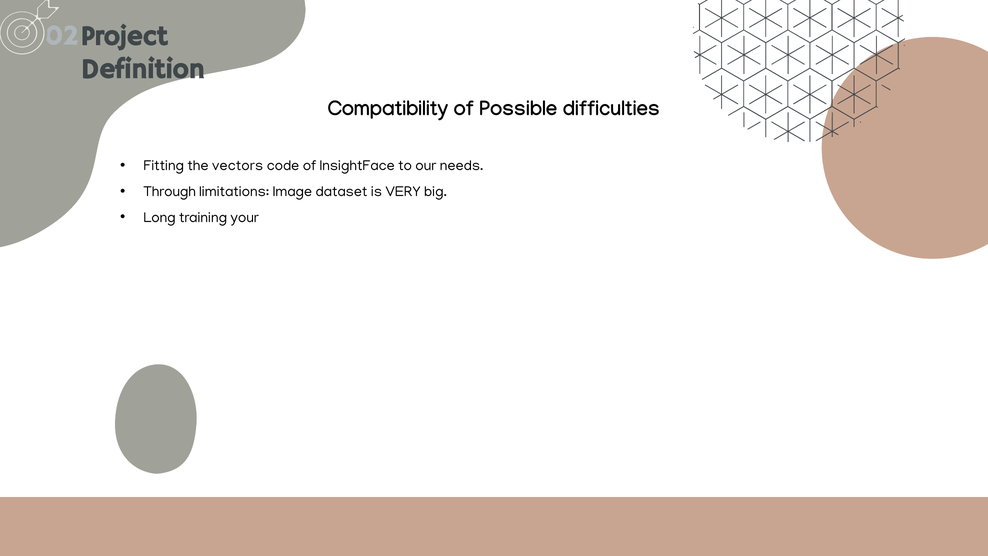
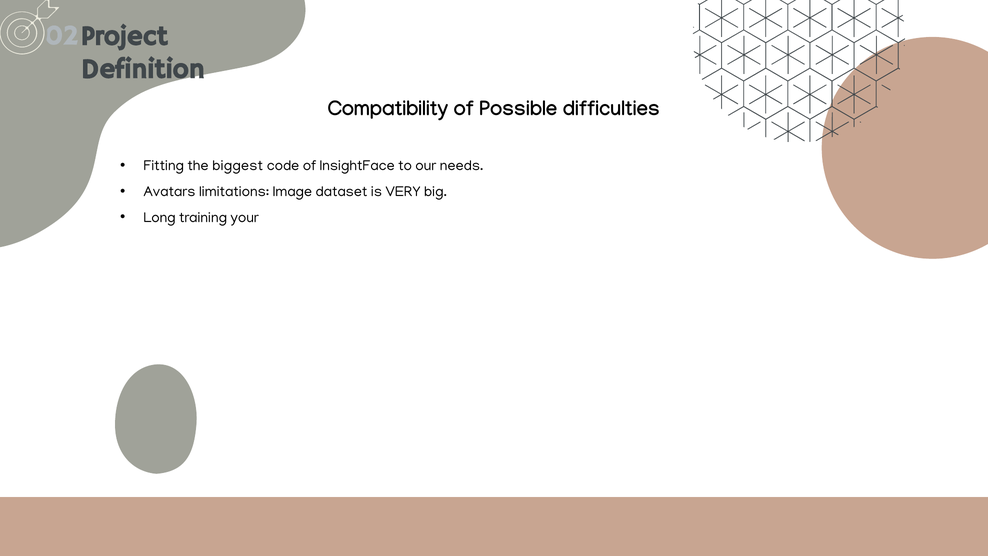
vectors: vectors -> biggest (238, 166)
Through: Through -> Avatars (169, 192)
